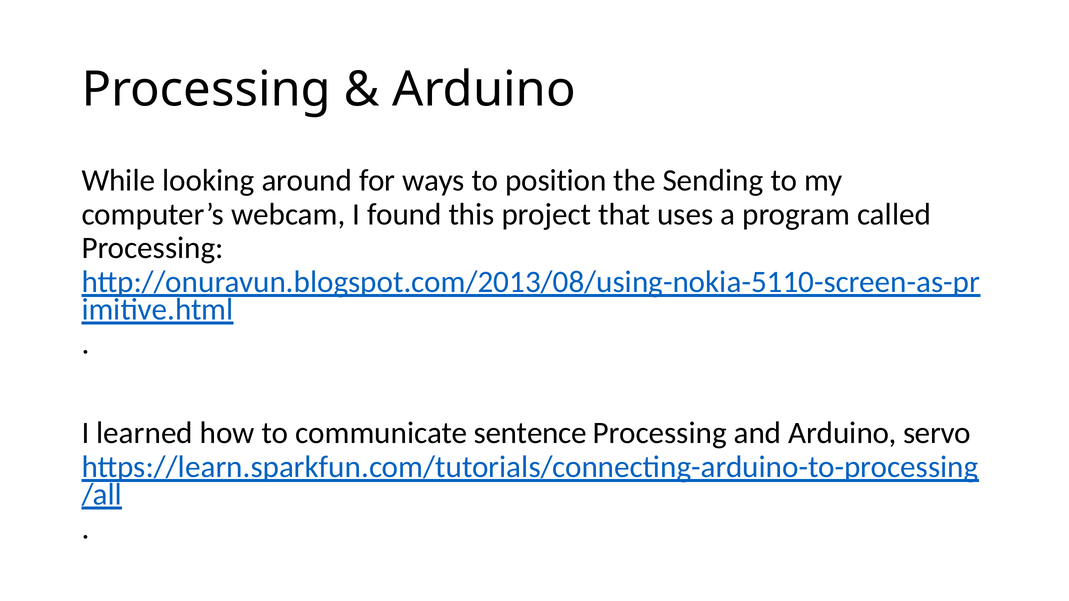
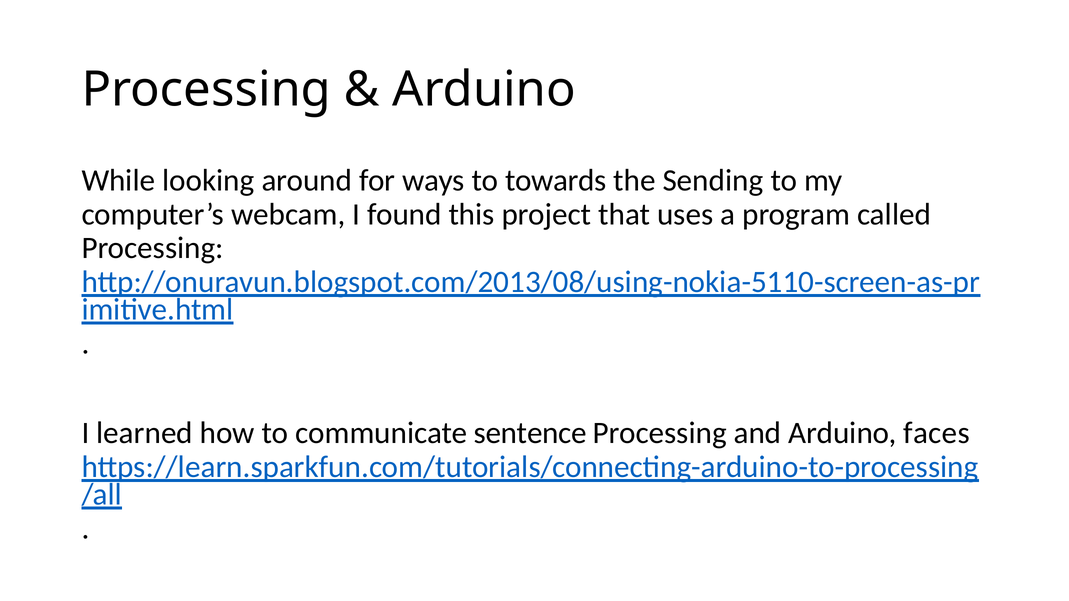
position: position -> towards (556, 181)
servo: servo -> faces (937, 433)
